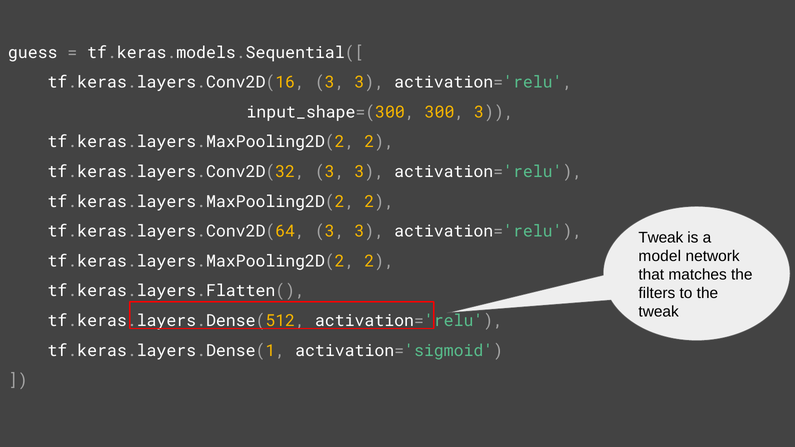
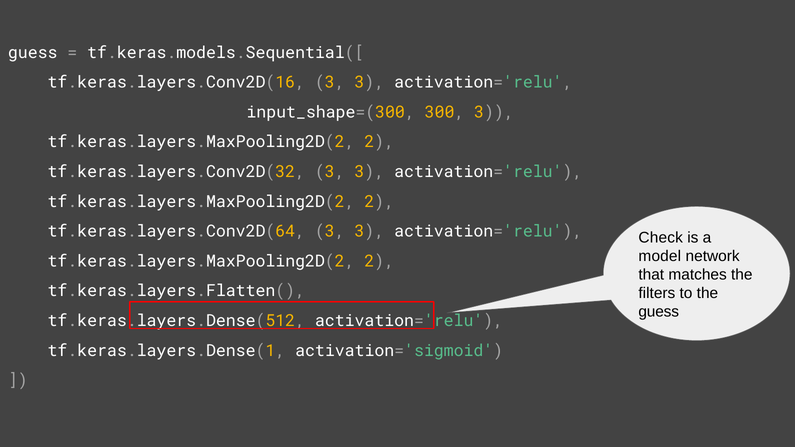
Tweak: Tweak -> Check (661, 238)
tweak: tweak -> guess (659, 312)
